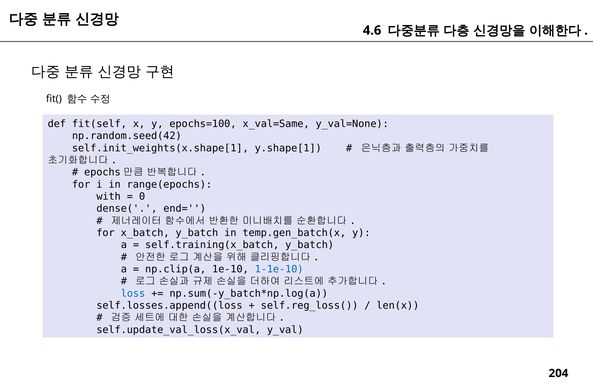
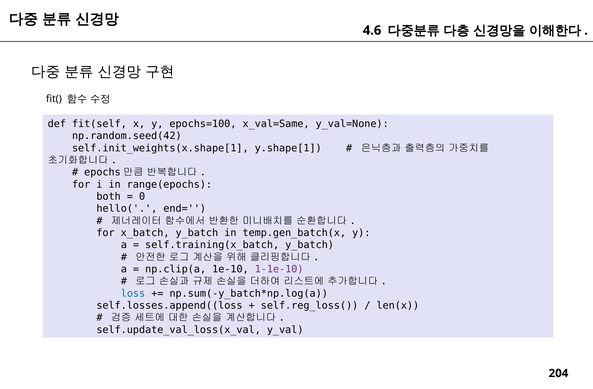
with: with -> both (109, 197)
dense(: dense( -> hello( (127, 209)
1-1e-10 colour: blue -> purple (279, 269)
